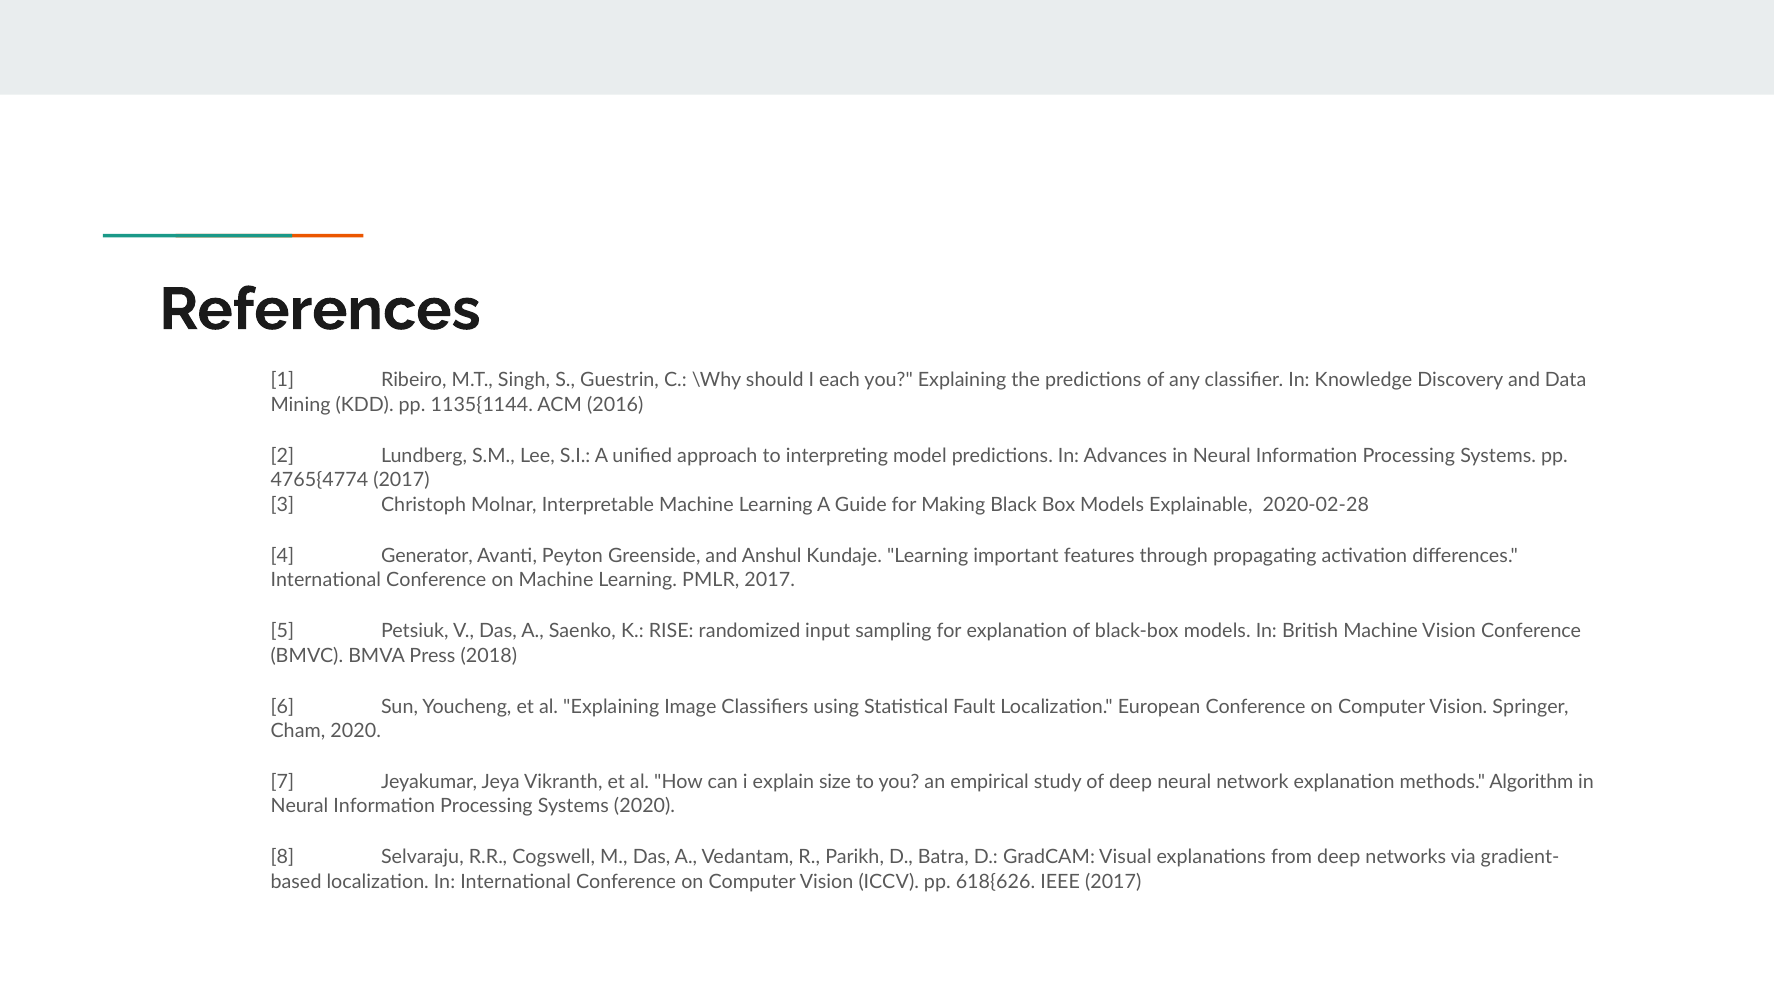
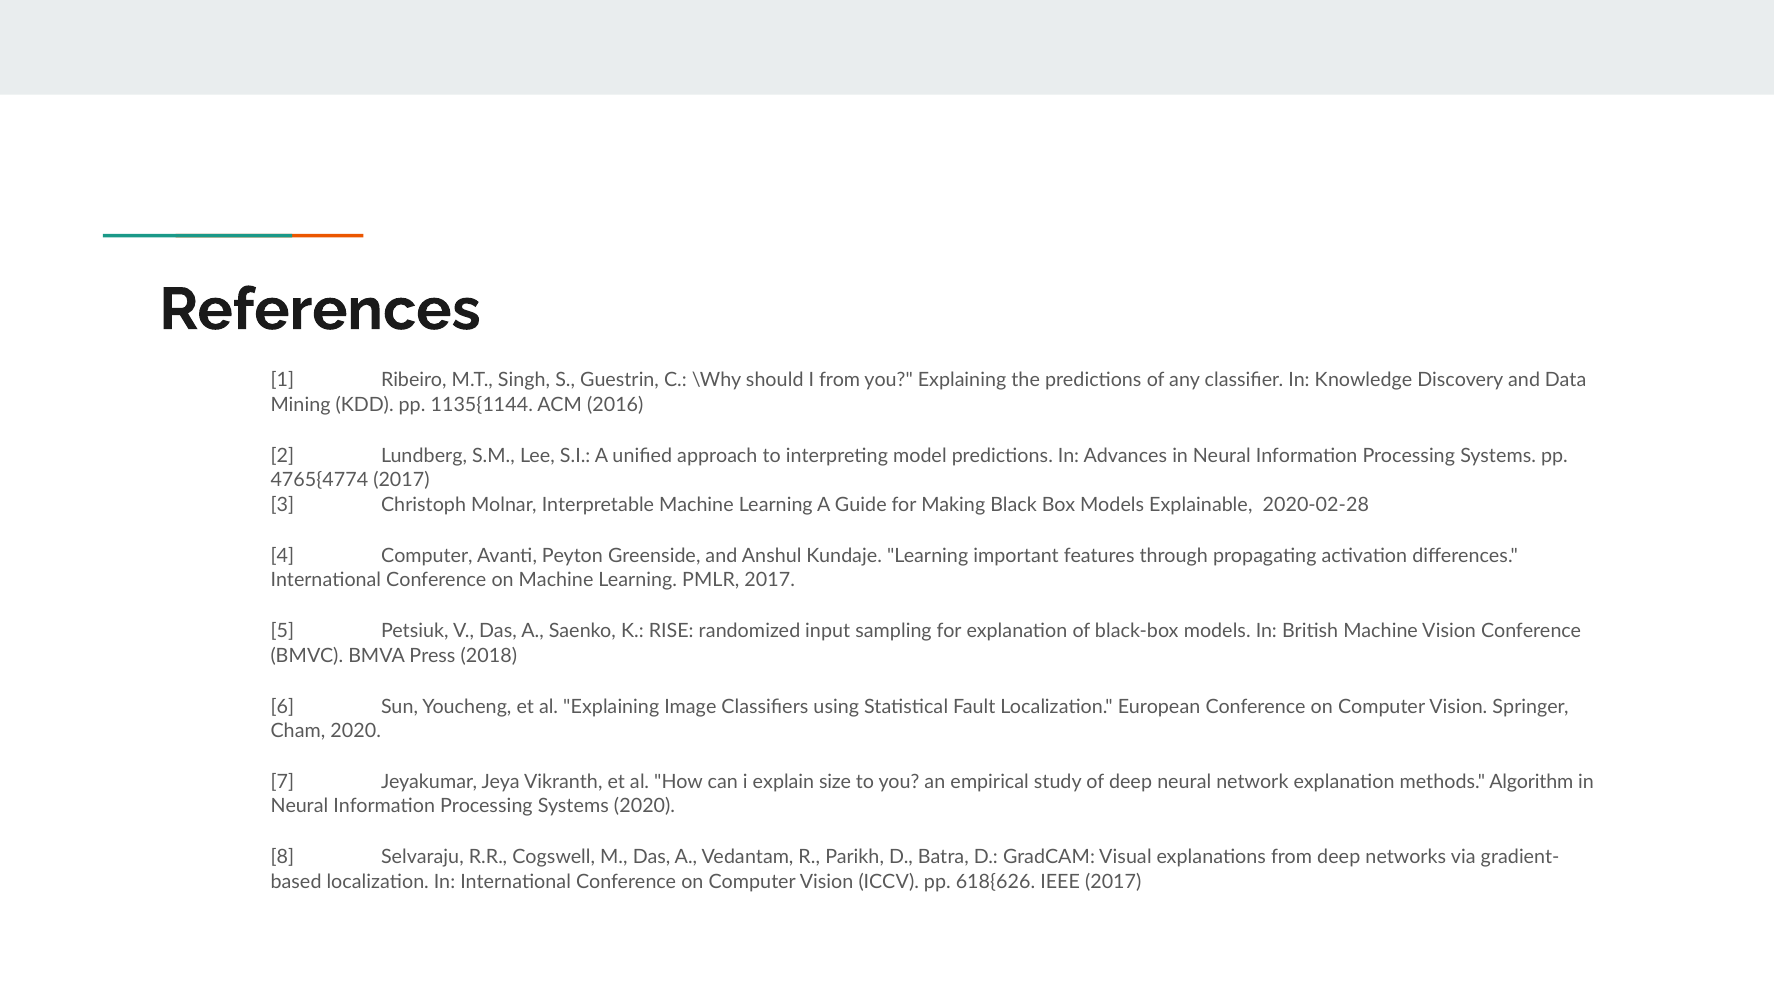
I each: each -> from (840, 380)
4 Generator: Generator -> Computer (427, 556)
